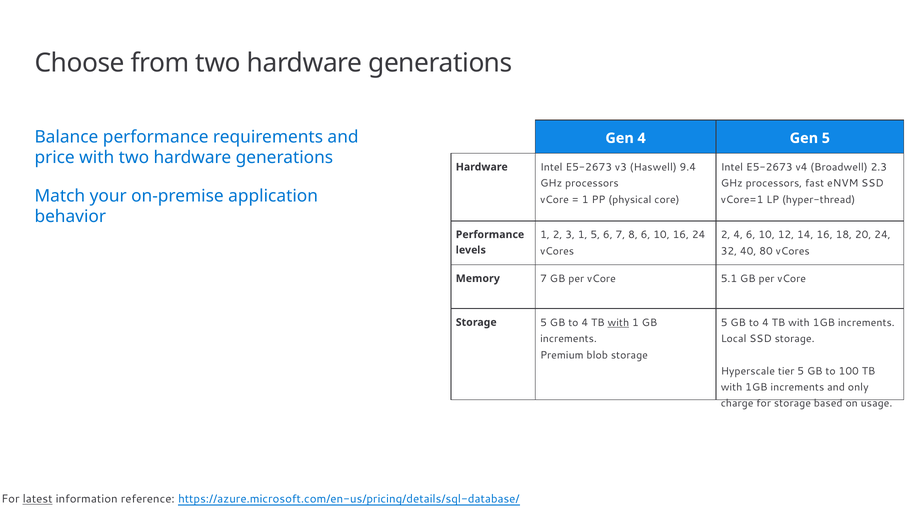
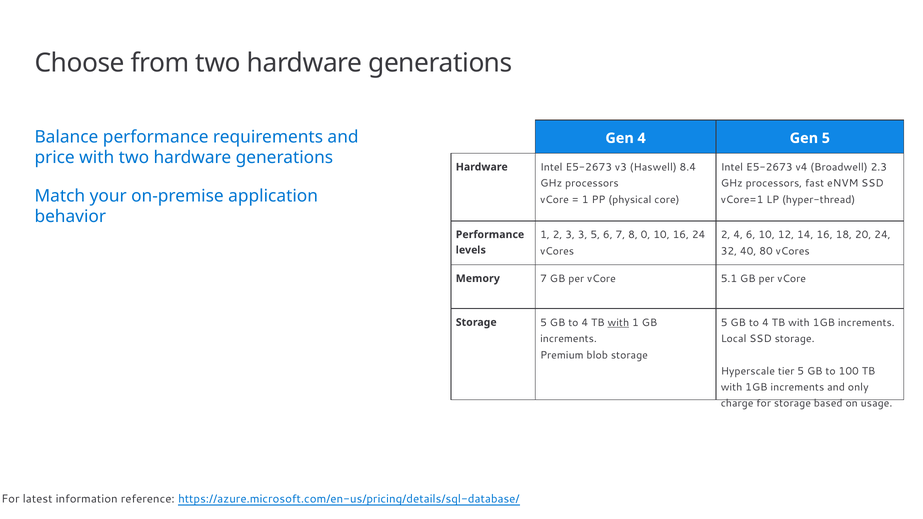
9.4: 9.4 -> 8.4 (688, 167)
3 1: 1 -> 3 (583, 235)
8 6: 6 -> 0 (646, 235)
latest underline: present -> none (38, 499)
